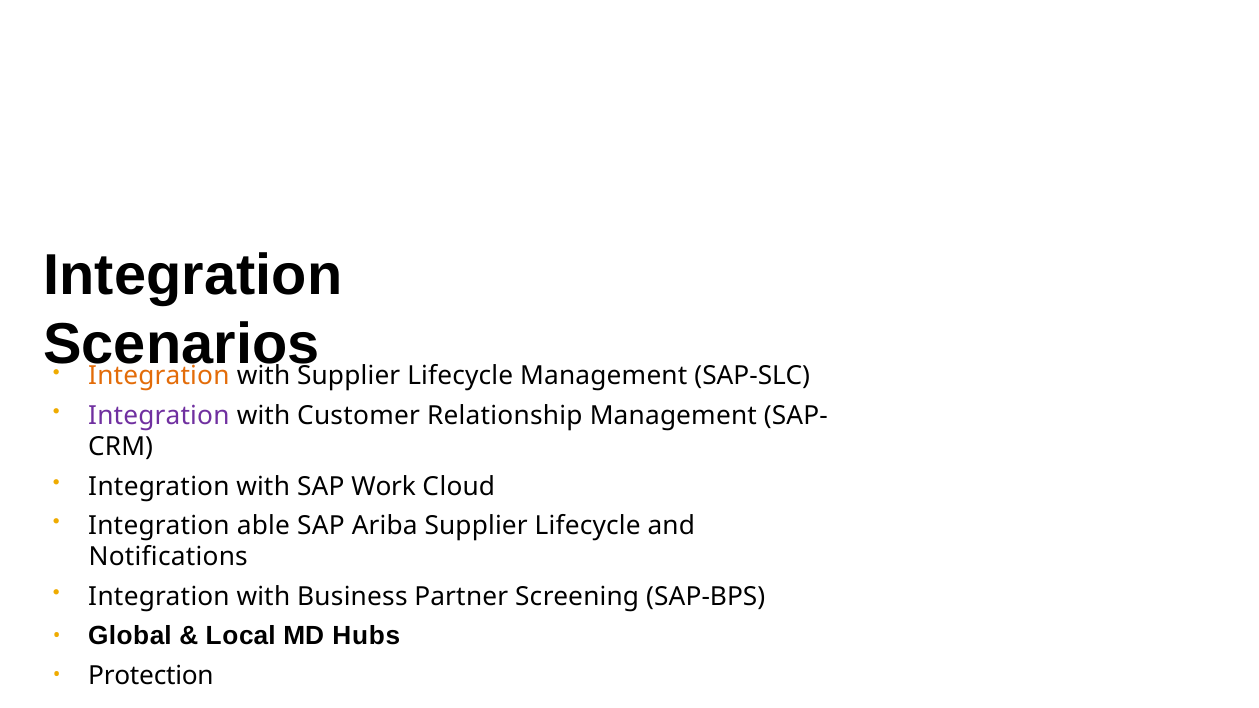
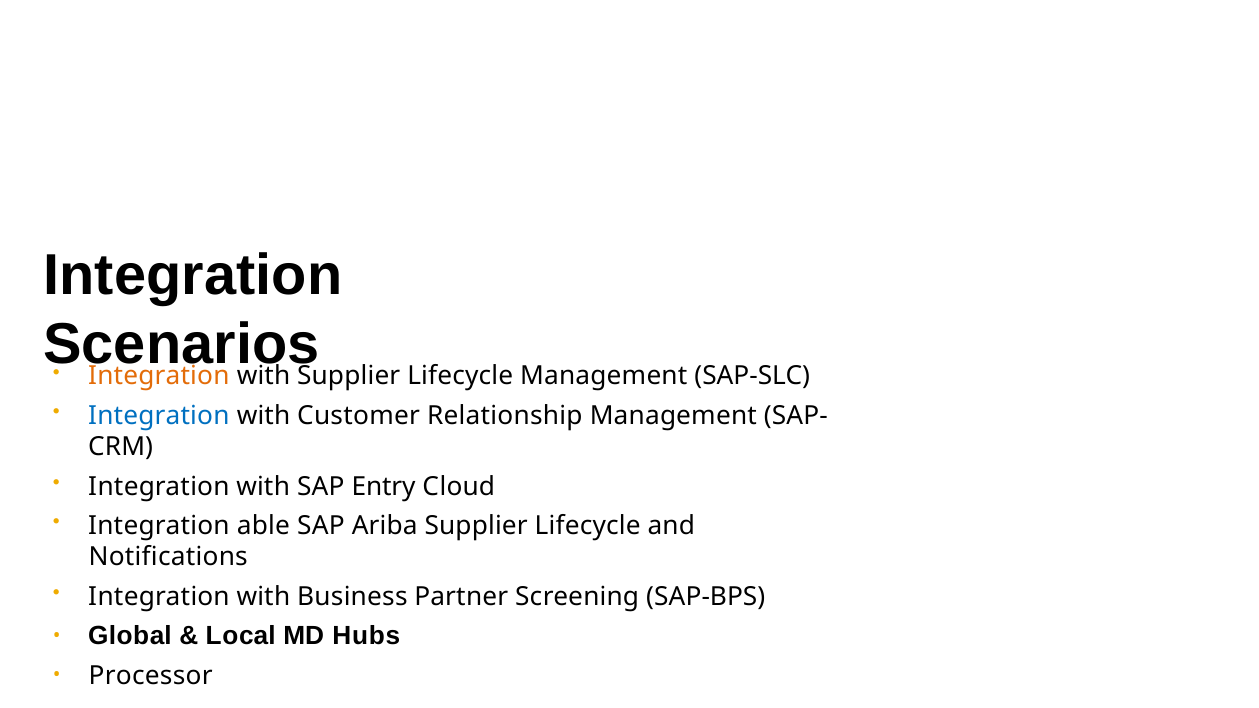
Integration colour: purple -> blue (159, 416)
Work: Work -> Entry (384, 487)
Protection: Protection -> Processor (151, 676)
